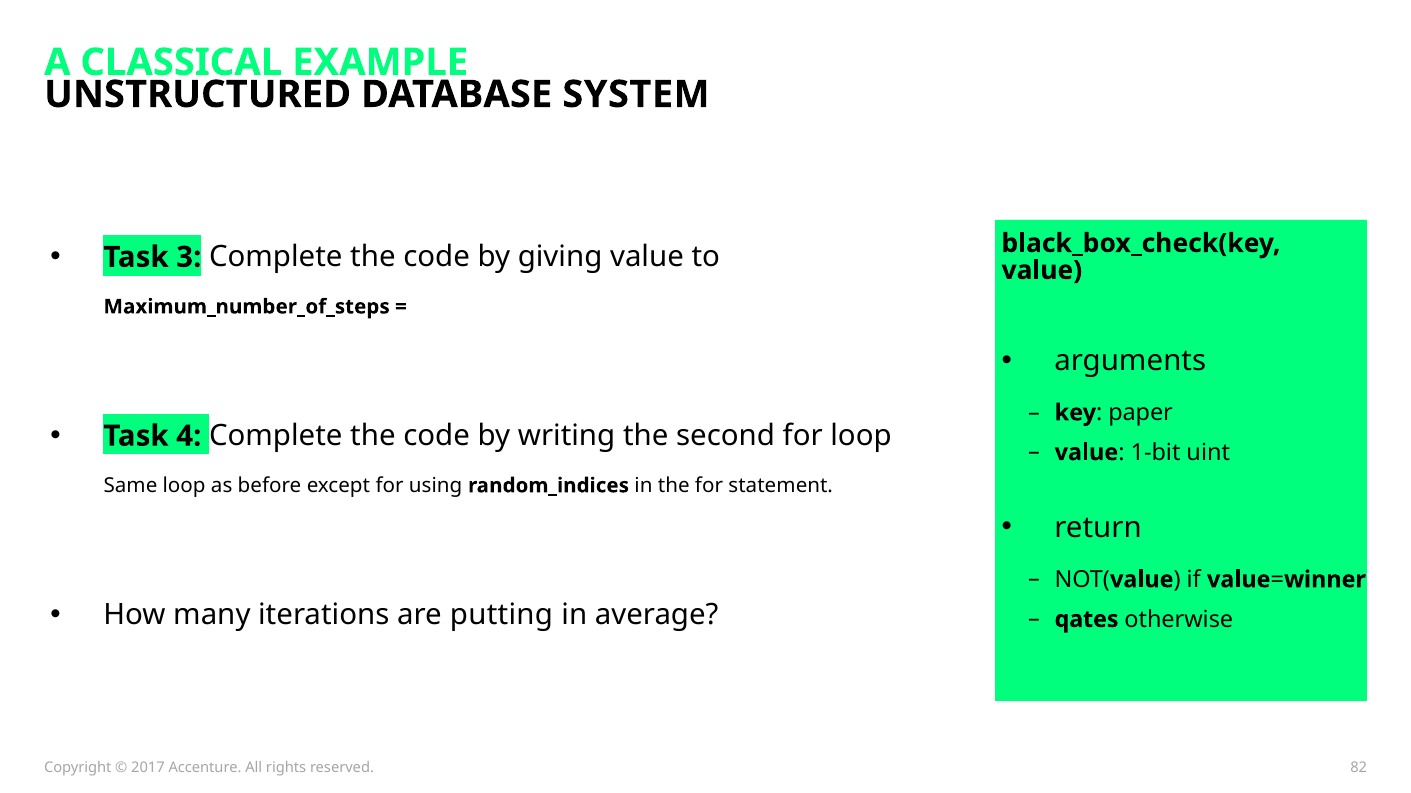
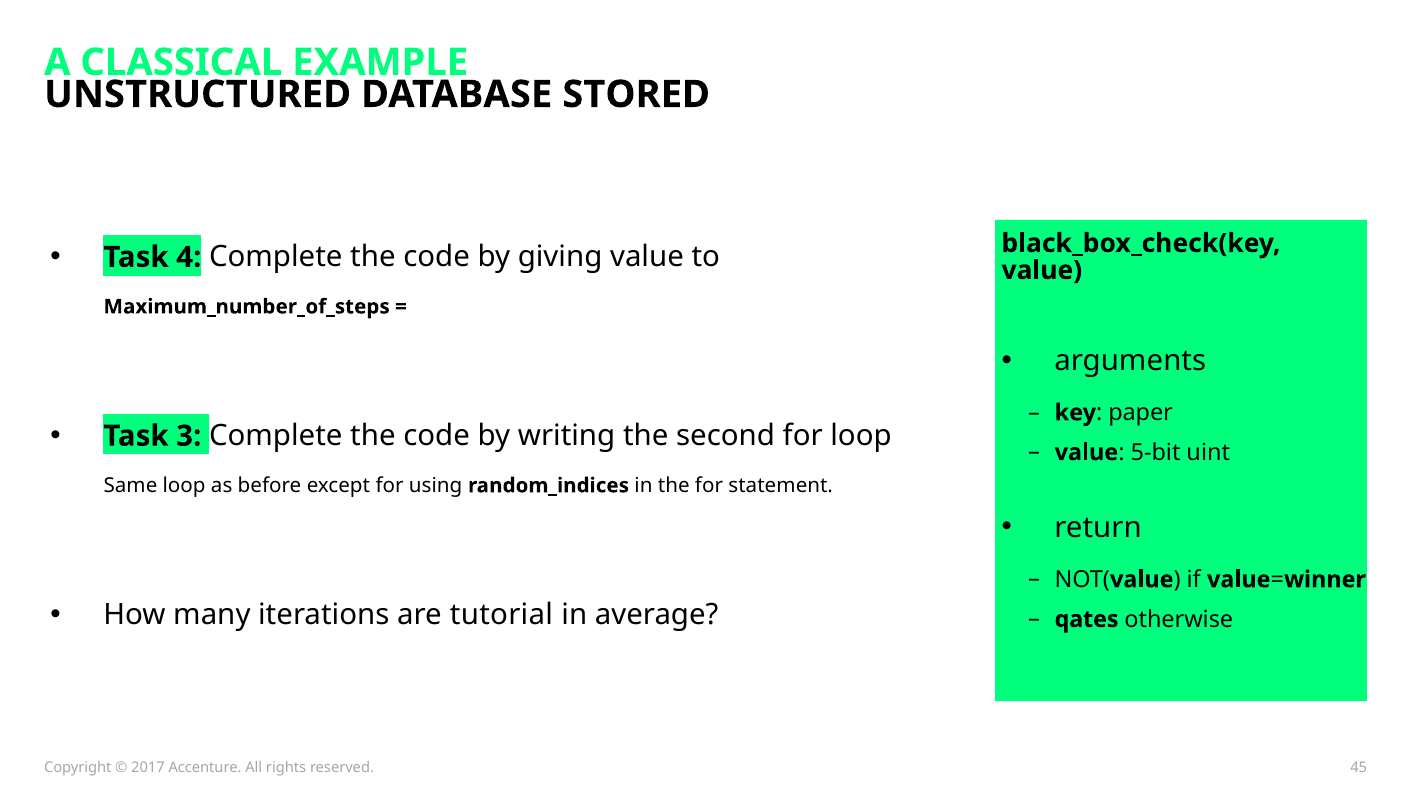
SYSTEM: SYSTEM -> STORED (636, 95)
3: 3 -> 4 (189, 257)
4: 4 -> 3 (189, 436)
1-bit: 1-bit -> 5-bit (1156, 453)
putting: putting -> tutorial (501, 615)
82: 82 -> 45 (1359, 768)
